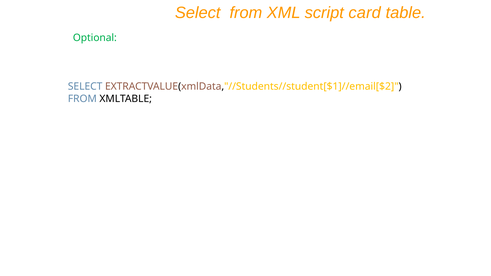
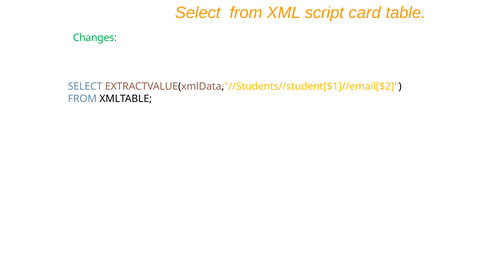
Optional: Optional -> Changes (95, 38)
